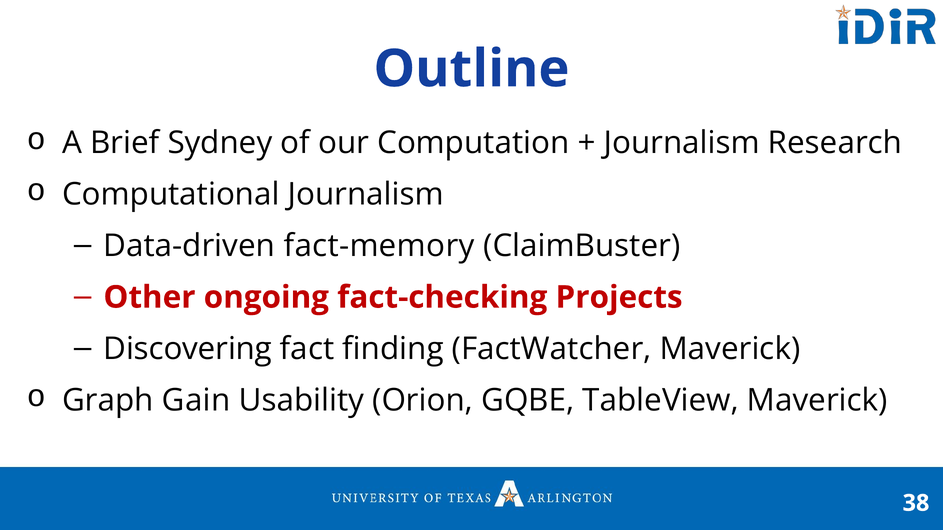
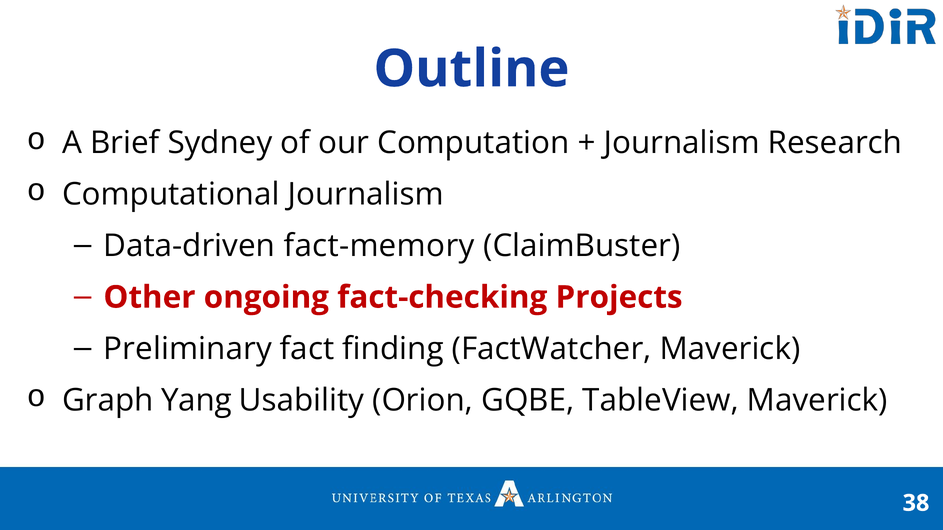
Discovering: Discovering -> Preliminary (188, 349)
Gain: Gain -> Yang (196, 401)
